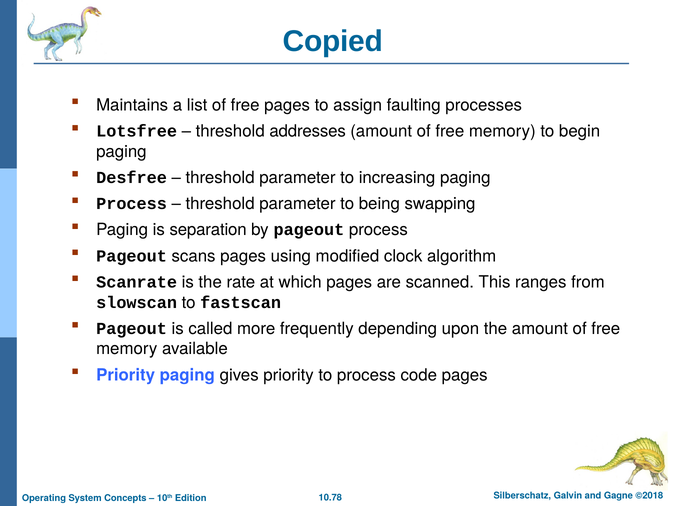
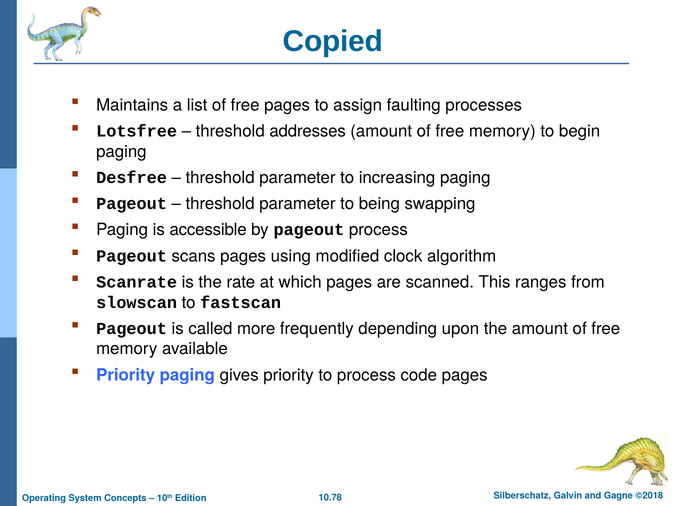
Process: Process -> Pageout (132, 204)
separation: separation -> accessible (208, 230)
